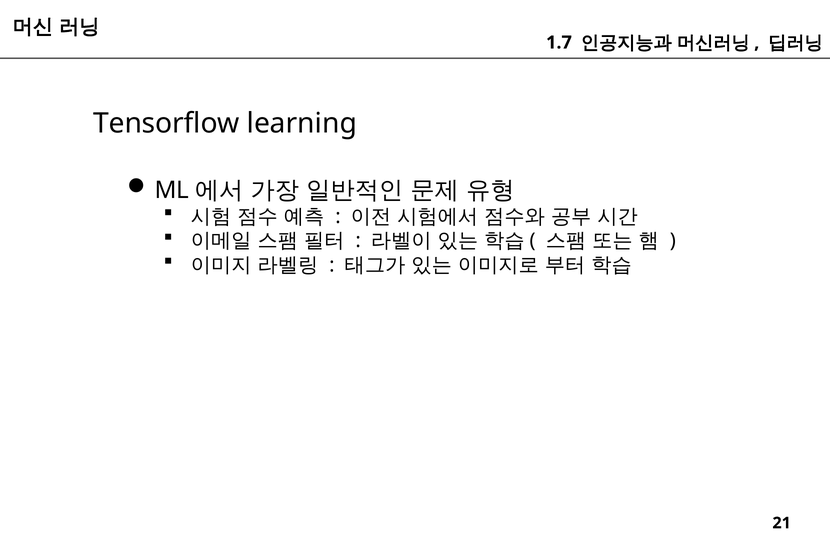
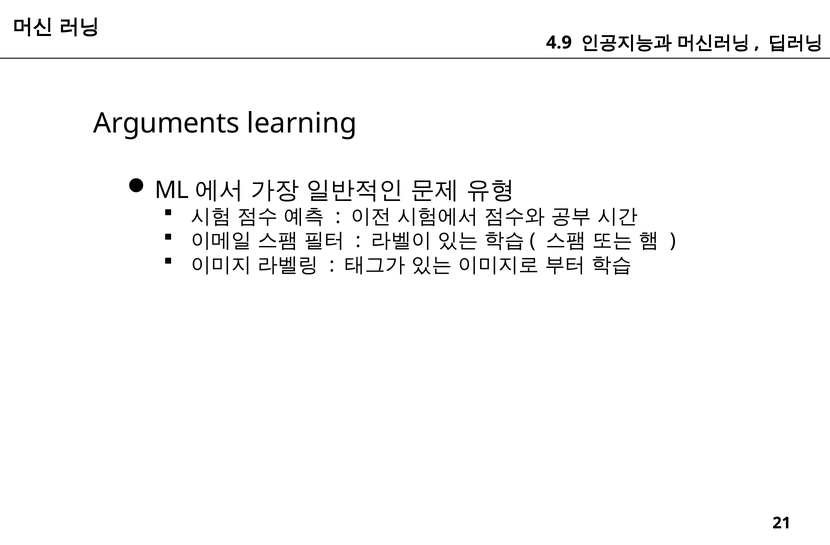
1.7: 1.7 -> 4.9 (559, 43)
Tensorflow: Tensorflow -> Arguments (167, 123)
